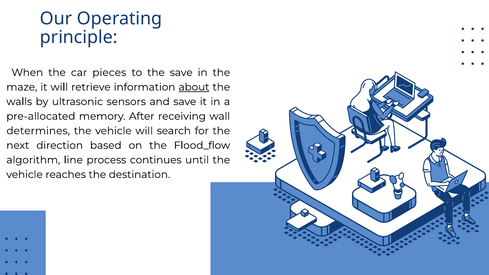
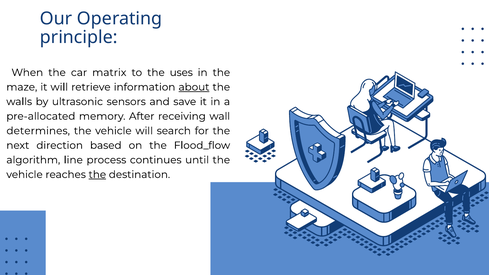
pieces: pieces -> matrix (109, 73)
the save: save -> uses (181, 73)
the underline: none -> present (97, 175)
